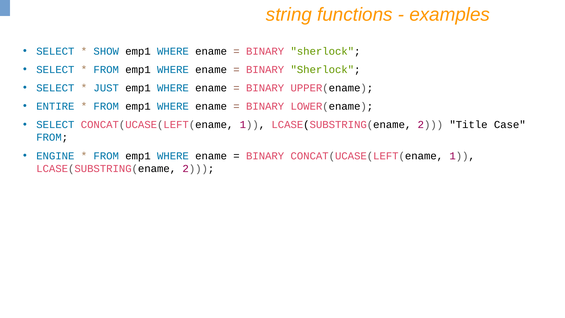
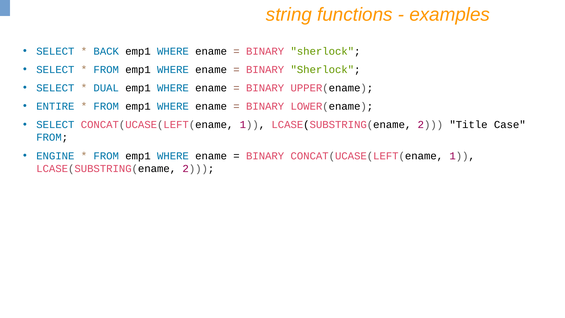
SHOW: SHOW -> BACK (106, 51)
JUST: JUST -> DUAL (106, 88)
